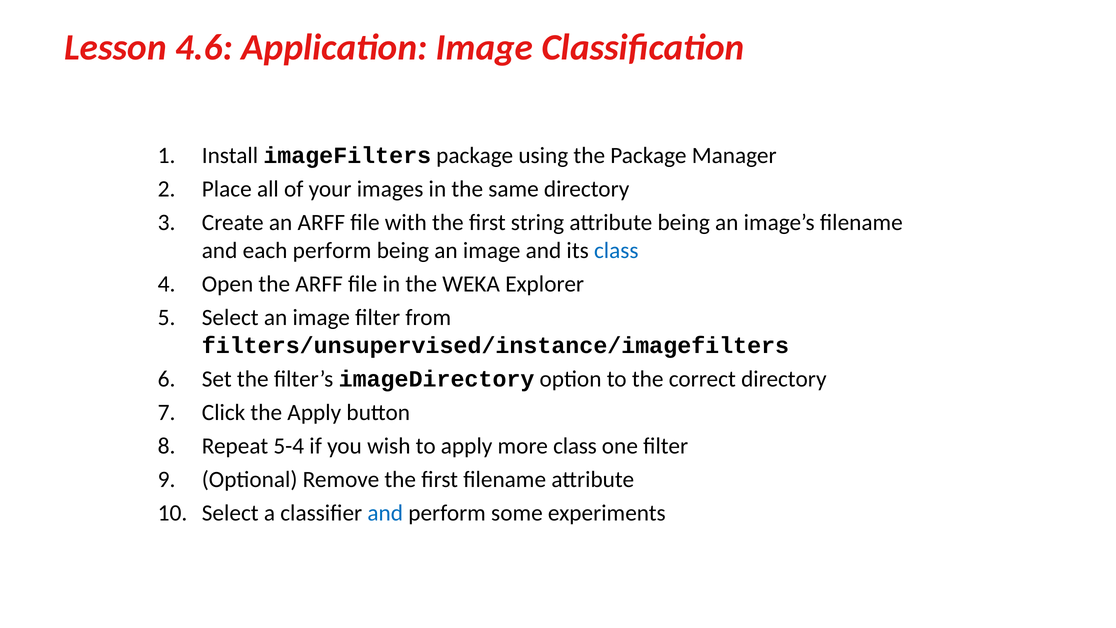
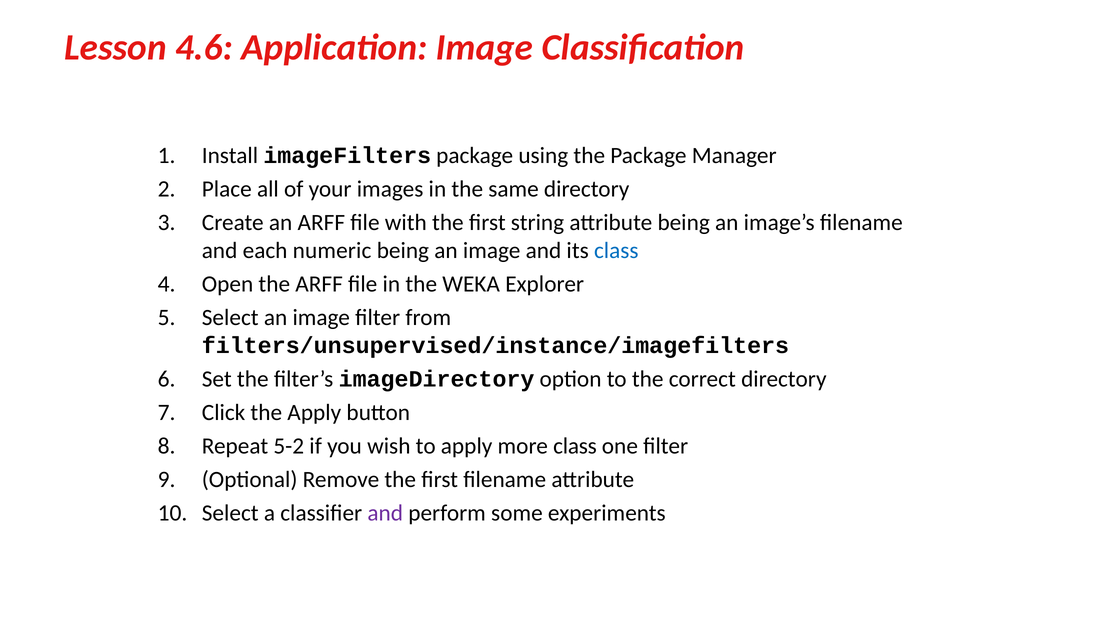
each perform: perform -> numeric (332, 251)
5-4: 5-4 -> 5-2 (289, 446)
and colour: blue -> purple (385, 513)
